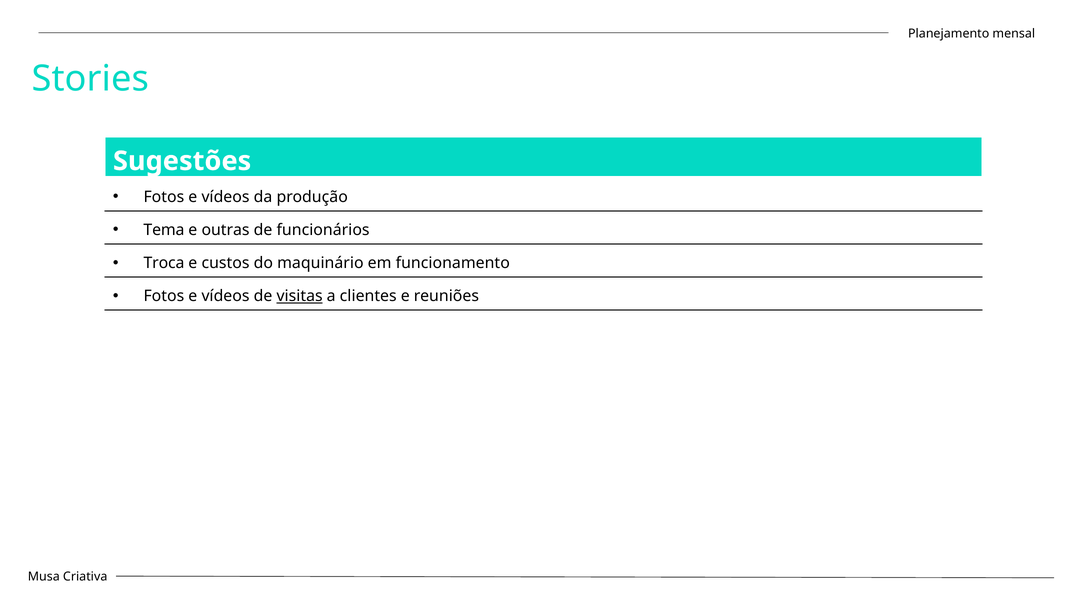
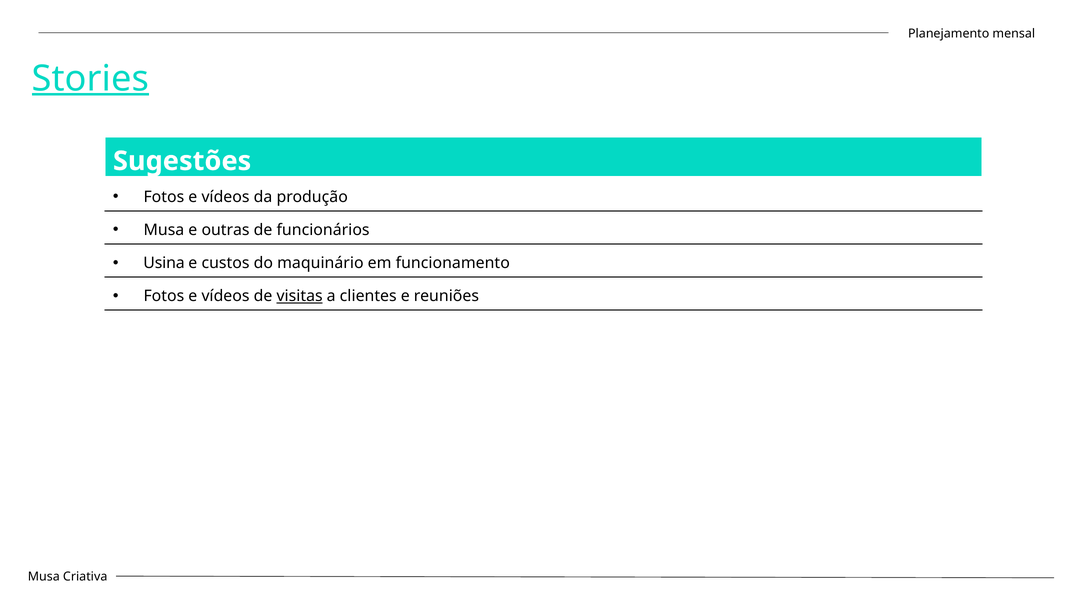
Stories underline: none -> present (90, 79)
Tema: Tema -> Musa (164, 230)
Troca: Troca -> Usina (164, 263)
